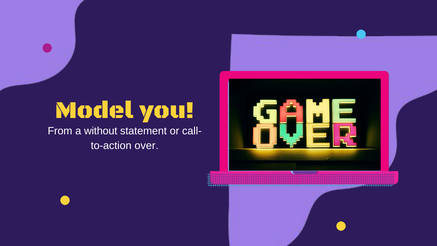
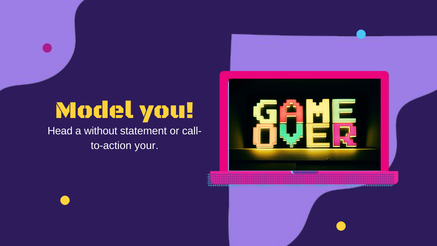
From: From -> Head (60, 131)
over: over -> your (147, 145)
